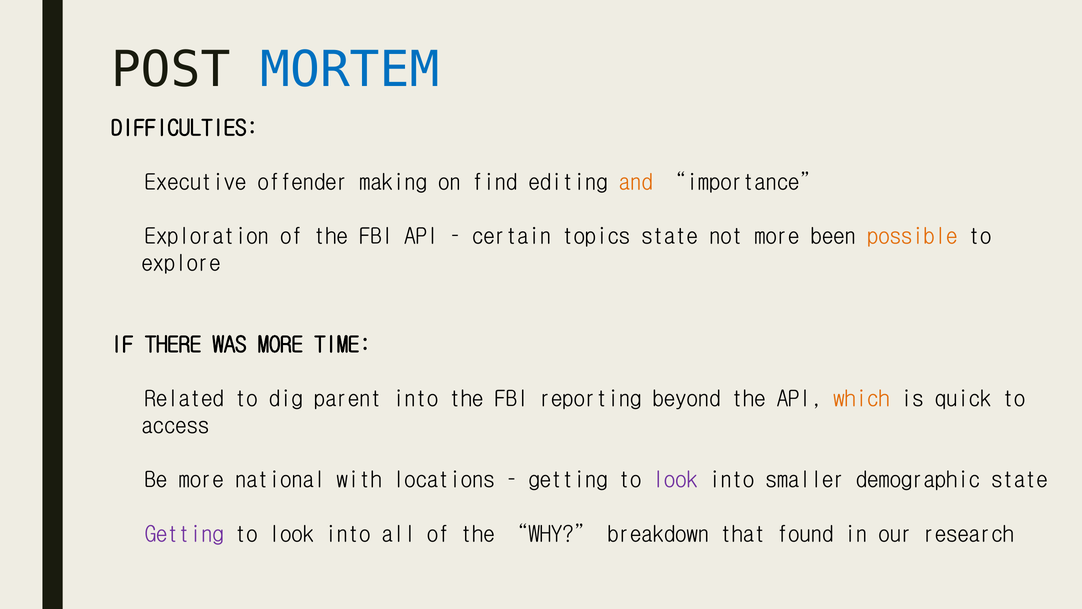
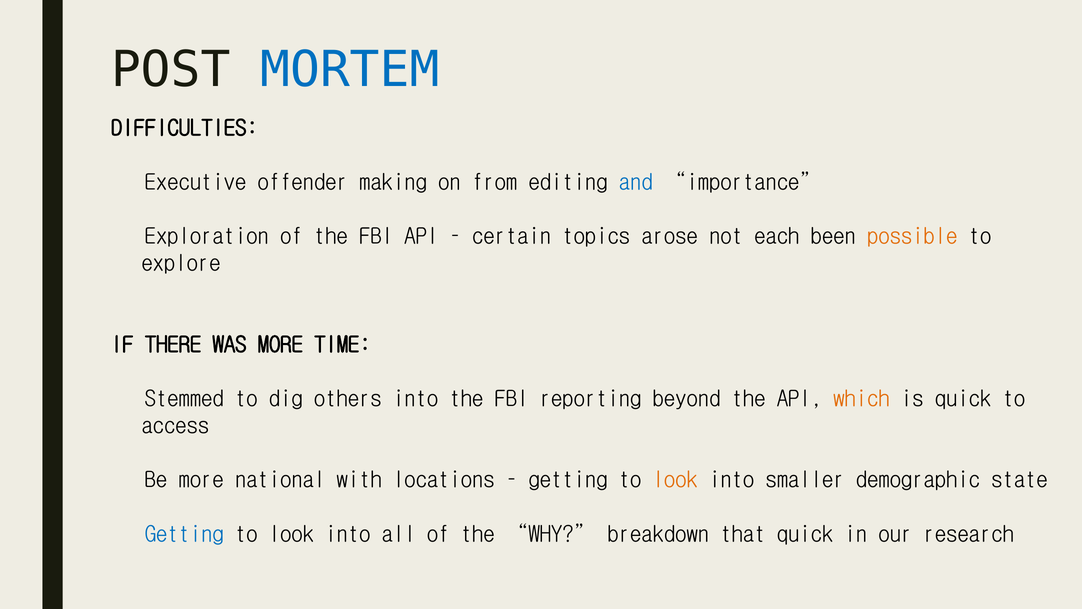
find: find -> from (495, 182)
and colour: orange -> blue (636, 182)
topics state: state -> arose (670, 236)
not more: more -> each (777, 236)
Related: Related -> Stemmed (184, 398)
parent: parent -> others (348, 398)
look colour: purple -> orange (675, 480)
Getting colour: purple -> blue (184, 534)
that found: found -> quick (805, 534)
